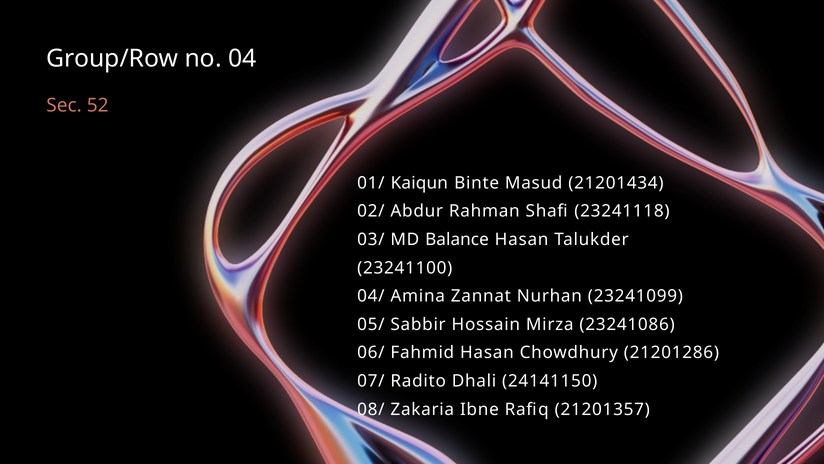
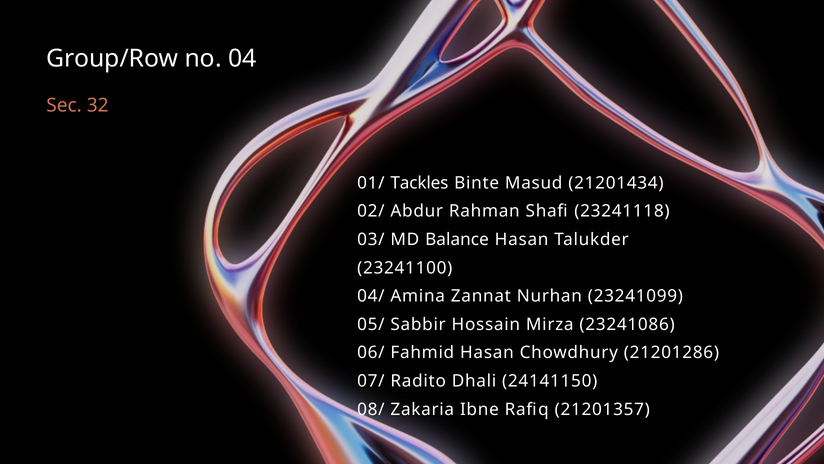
52: 52 -> 32 (98, 105)
Kaiqun: Kaiqun -> Tackles (419, 183)
